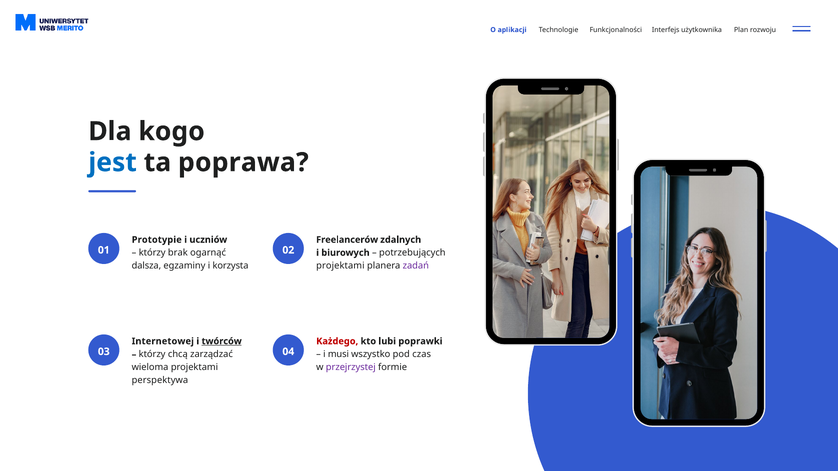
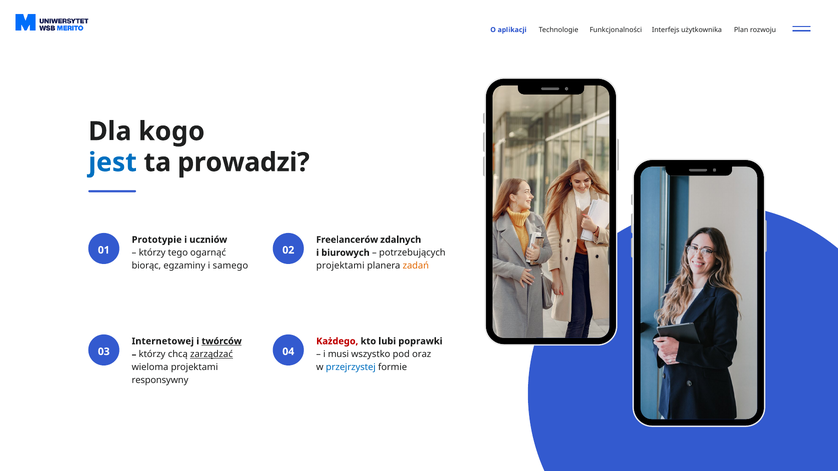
poprawa: poprawa -> prowadzi (244, 163)
brak: brak -> tego (178, 253)
dalsza: dalsza -> biorąc (146, 266)
korzysta: korzysta -> samego (230, 266)
zadań colour: purple -> orange (416, 266)
czas: czas -> oraz (422, 354)
zarządzać underline: none -> present (212, 354)
przejrzystej colour: purple -> blue (351, 368)
perspektywa: perspektywa -> responsywny (160, 381)
